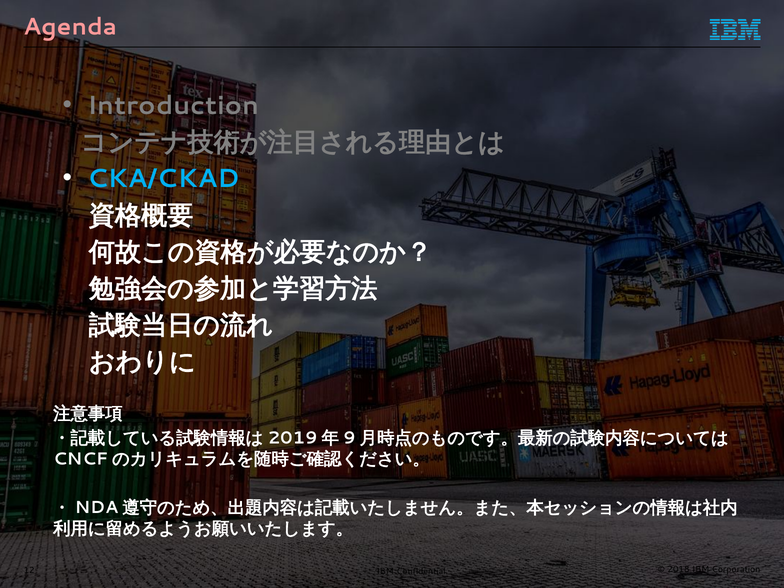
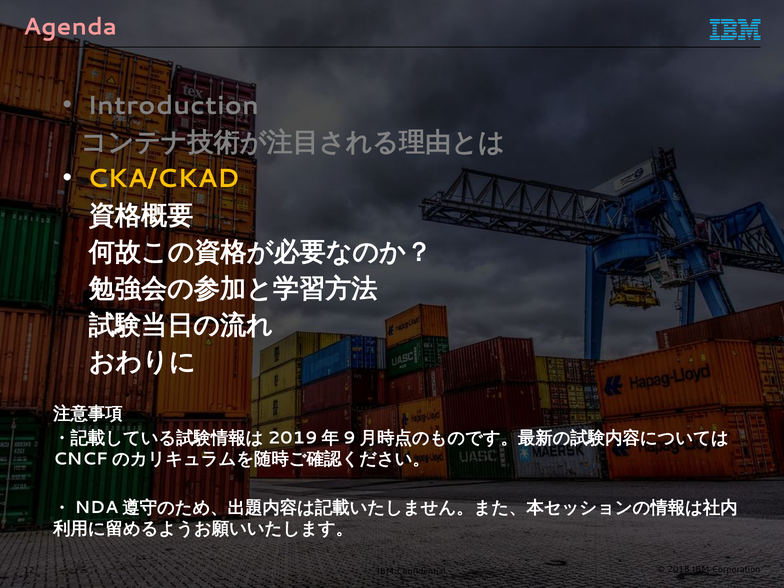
CKA/CKAD colour: light blue -> yellow (164, 179)
